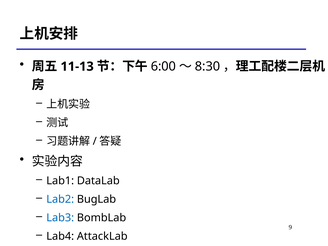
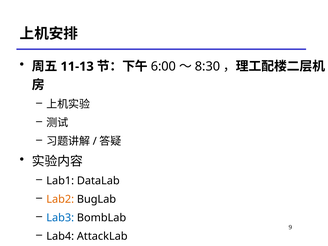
Lab2 colour: blue -> orange (60, 199)
